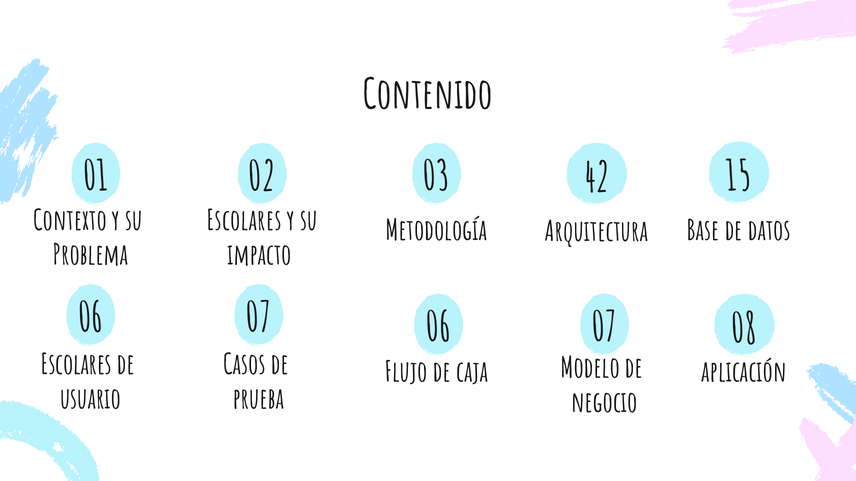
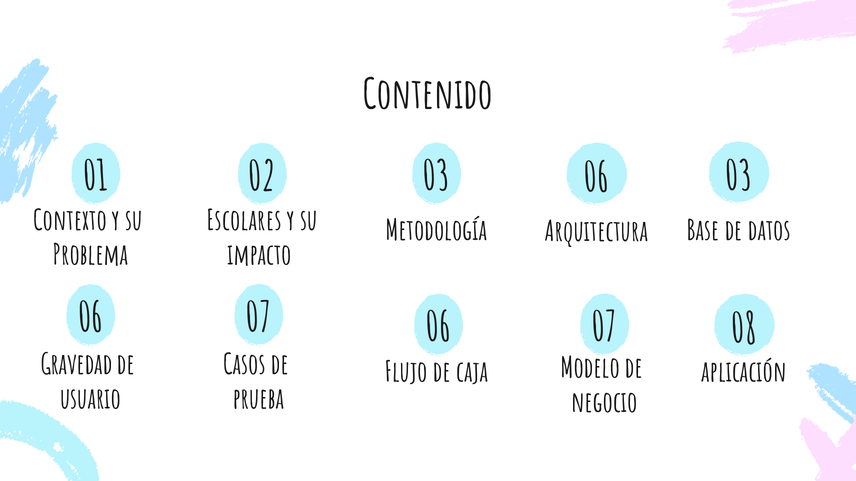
01 42: 42 -> 06 (596, 179)
02 15: 15 -> 03 (739, 177)
Escolares: Escolares -> Gravedad (77, 365)
